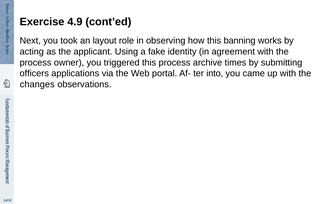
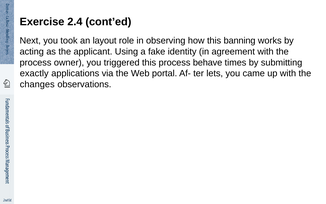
4.9: 4.9 -> 2.4 (75, 22)
archive: archive -> behave (208, 62)
officers: officers -> exactly (34, 73)
into: into -> lets (215, 73)
